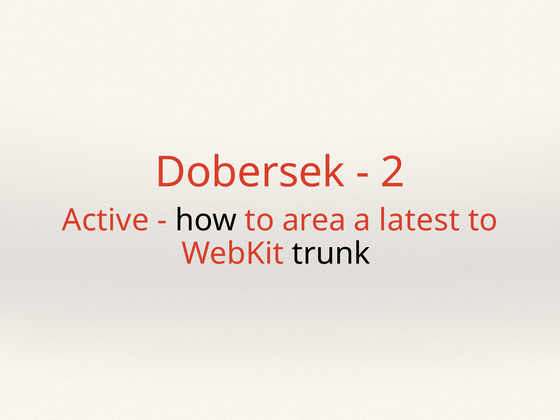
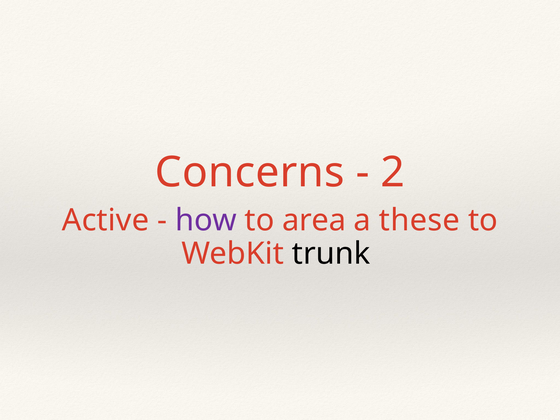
Dobersek: Dobersek -> Concerns (250, 172)
how colour: black -> purple (206, 220)
latest: latest -> these (419, 220)
